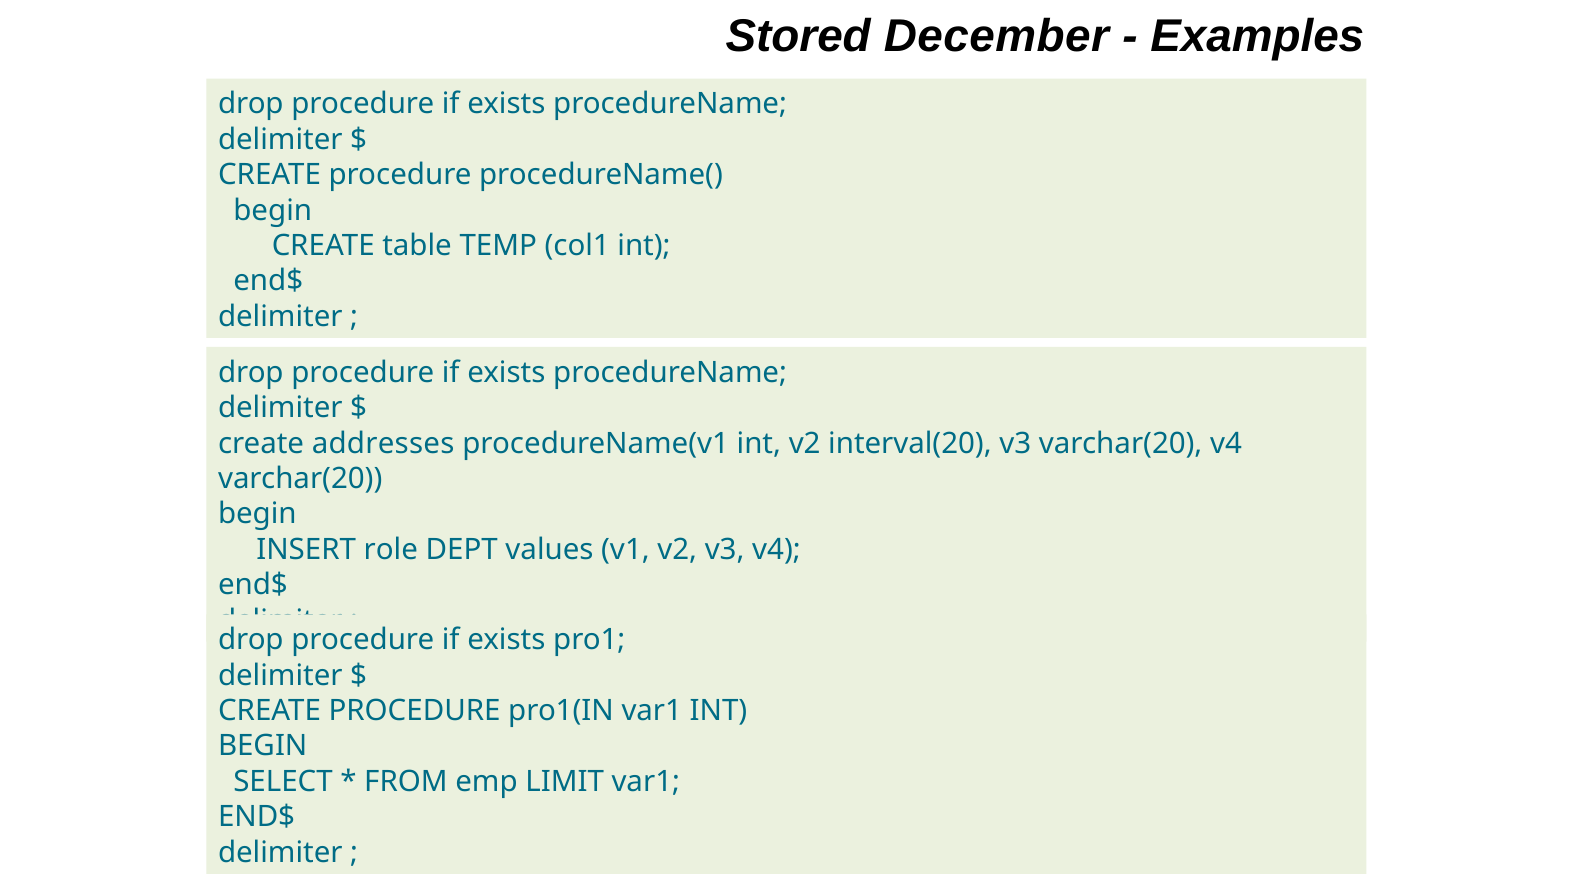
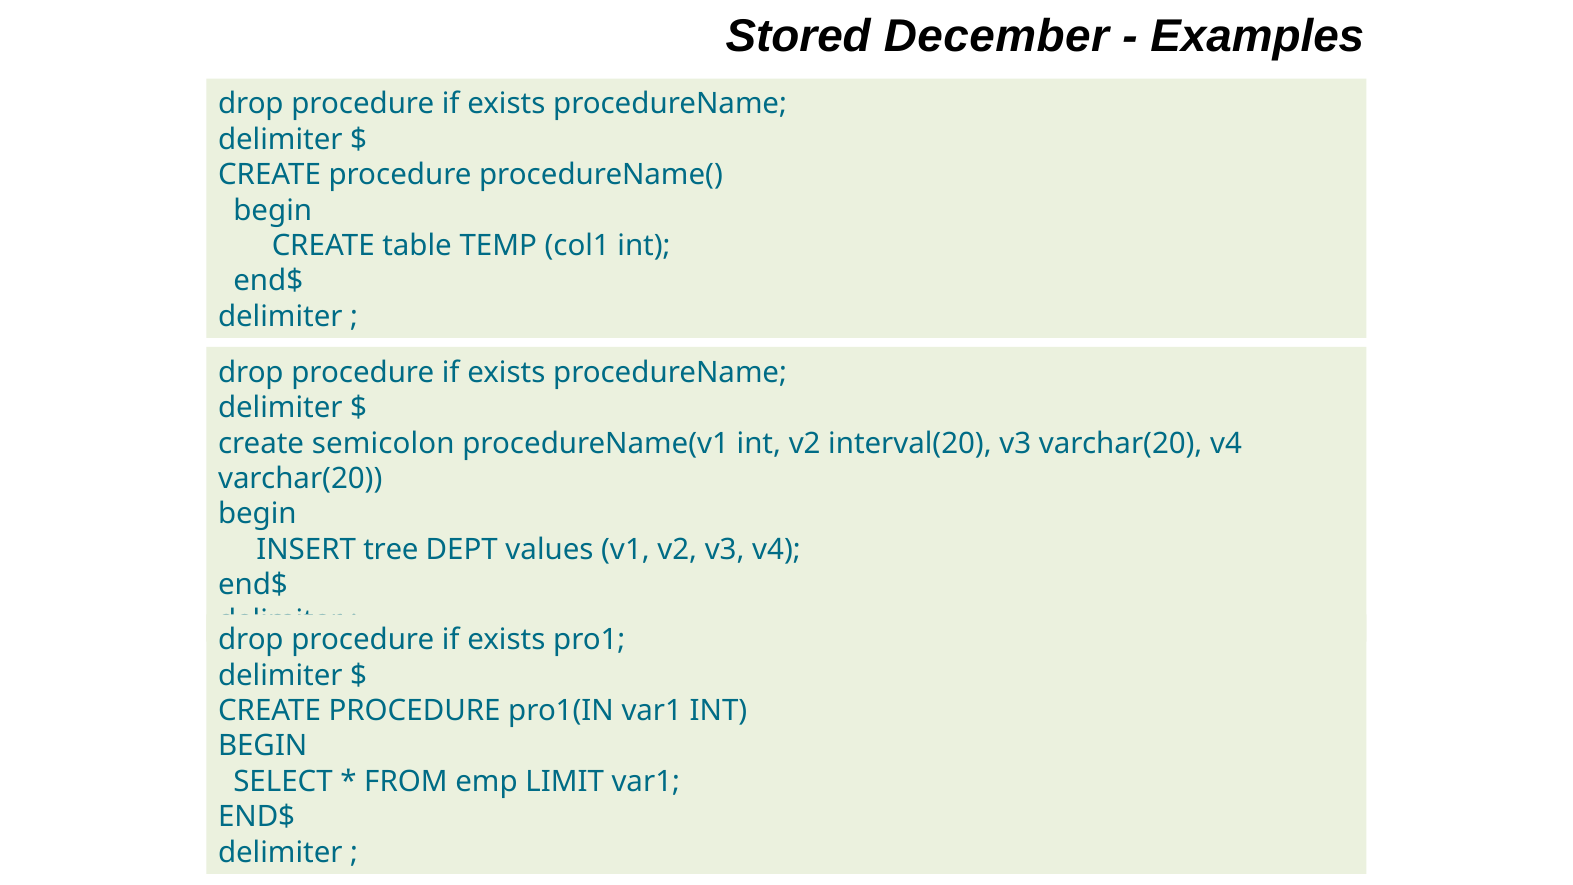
addresses: addresses -> semicolon (383, 443)
role: role -> tree (391, 549)
